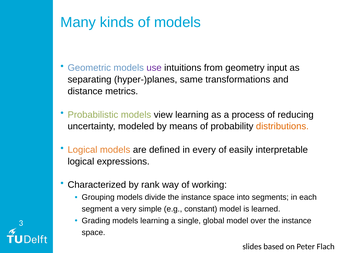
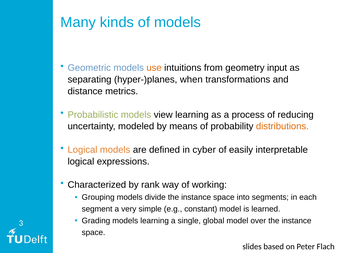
use colour: purple -> orange (154, 68)
same: same -> when (191, 80)
every: every -> cyber (204, 150)
